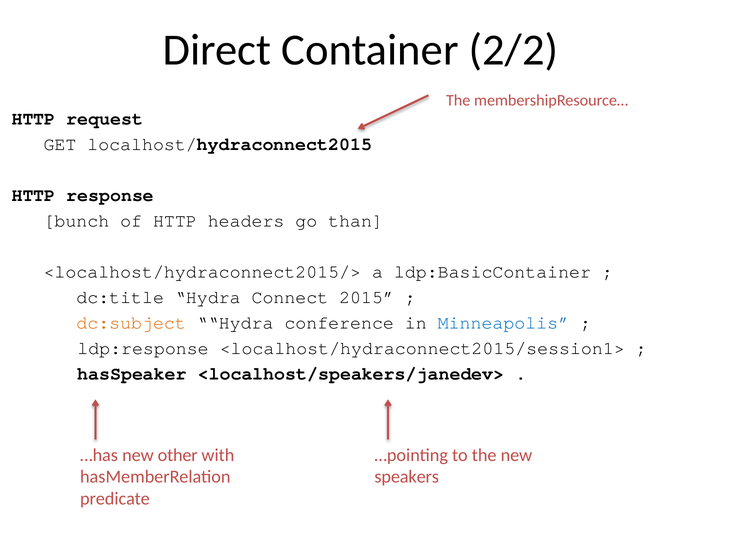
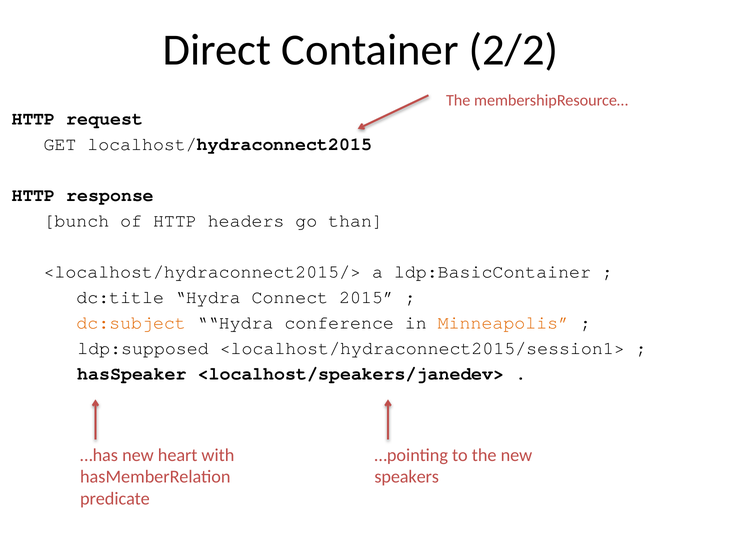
Minneapolis colour: blue -> orange (503, 323)
ldp:response: ldp:response -> ldp:supposed (143, 349)
other: other -> heart (178, 455)
